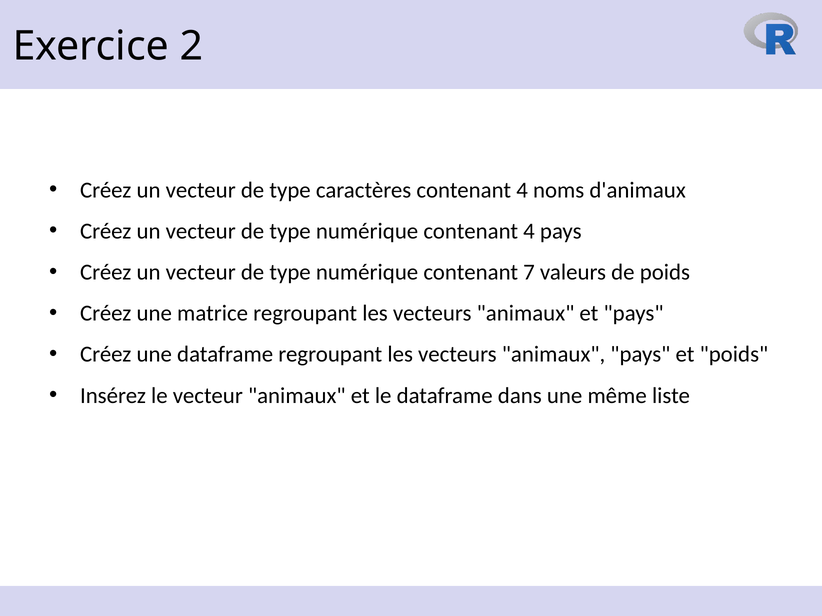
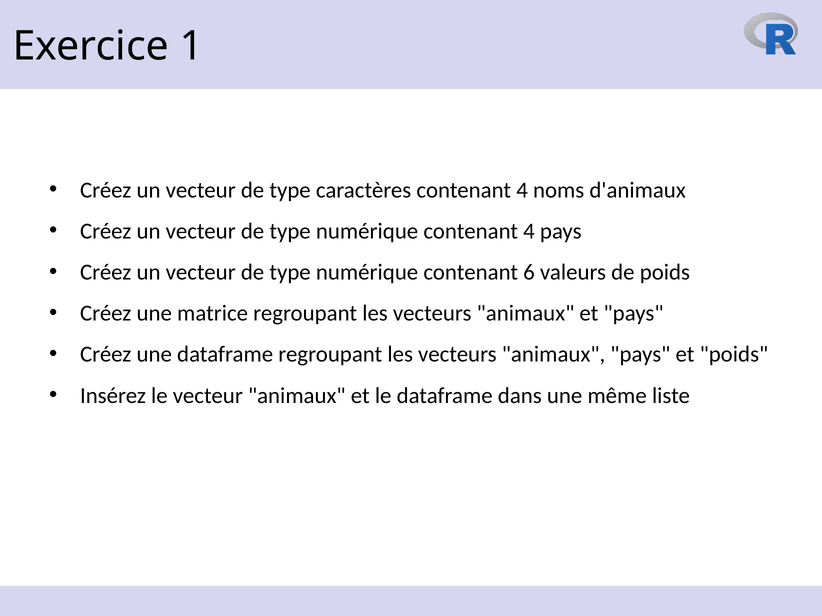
2: 2 -> 1 (191, 46)
7: 7 -> 6 (529, 273)
